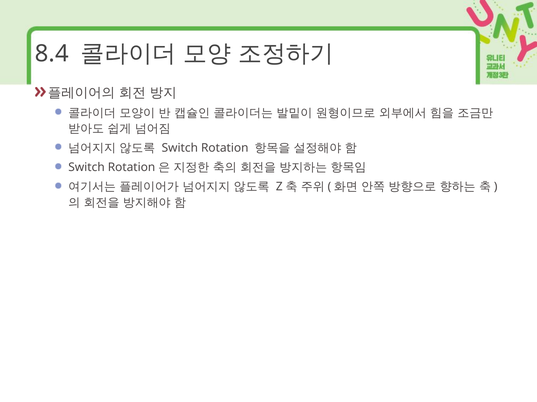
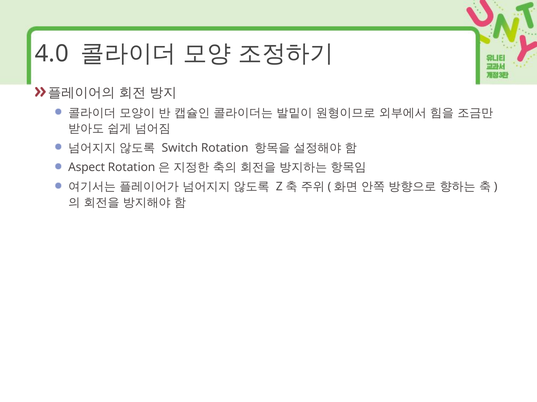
8.4: 8.4 -> 4.0 (52, 54)
Switch: Switch -> Aspect (87, 168)
